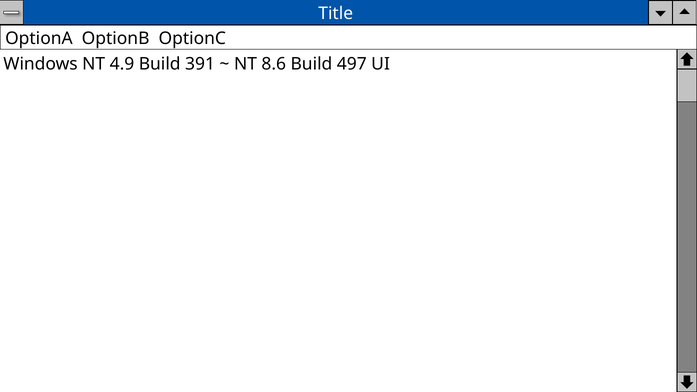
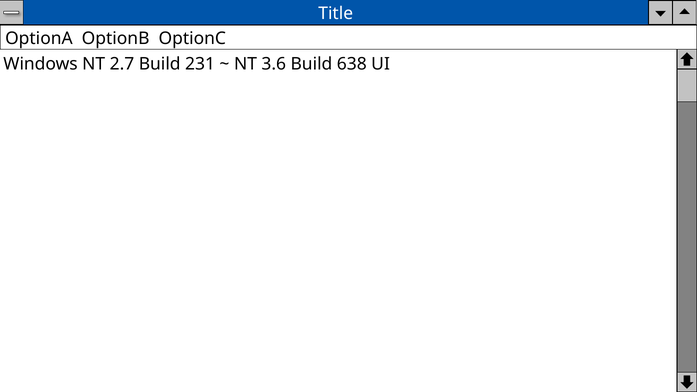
4.9: 4.9 -> 2.7 (122, 64)
391: 391 -> 231 (200, 64)
8.6: 8.6 -> 3.6 (274, 64)
497: 497 -> 638 (352, 64)
